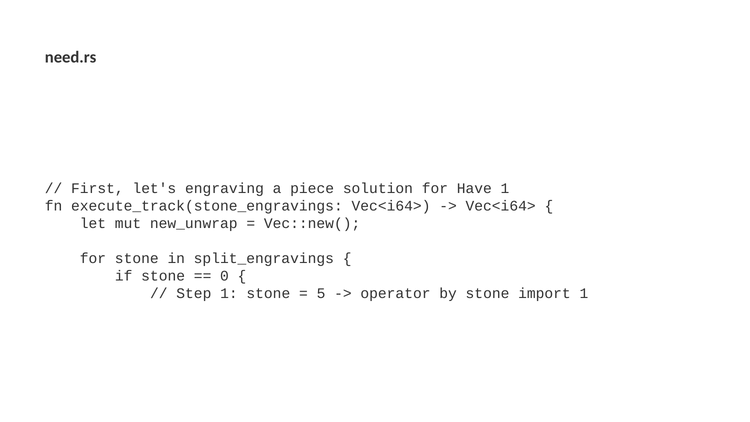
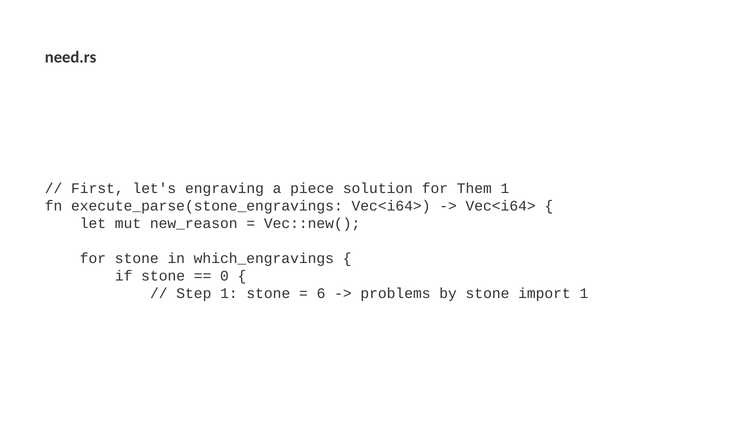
Have: Have -> Them (474, 188)
execute_track(stone_engravings: execute_track(stone_engravings -> execute_parse(stone_engravings (207, 206)
new_unwrap: new_unwrap -> new_reason (194, 223)
split_engravings: split_engravings -> which_engravings (264, 258)
5: 5 -> 6 (321, 294)
operator: operator -> problems (395, 294)
